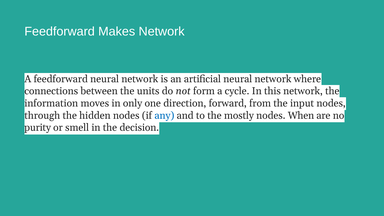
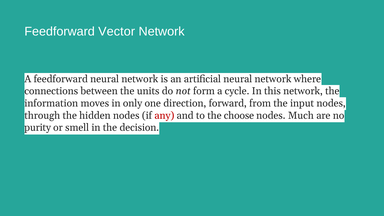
Makes: Makes -> Vector (117, 32)
any colour: blue -> red (164, 115)
mostly: mostly -> choose (239, 115)
When: When -> Much (301, 115)
